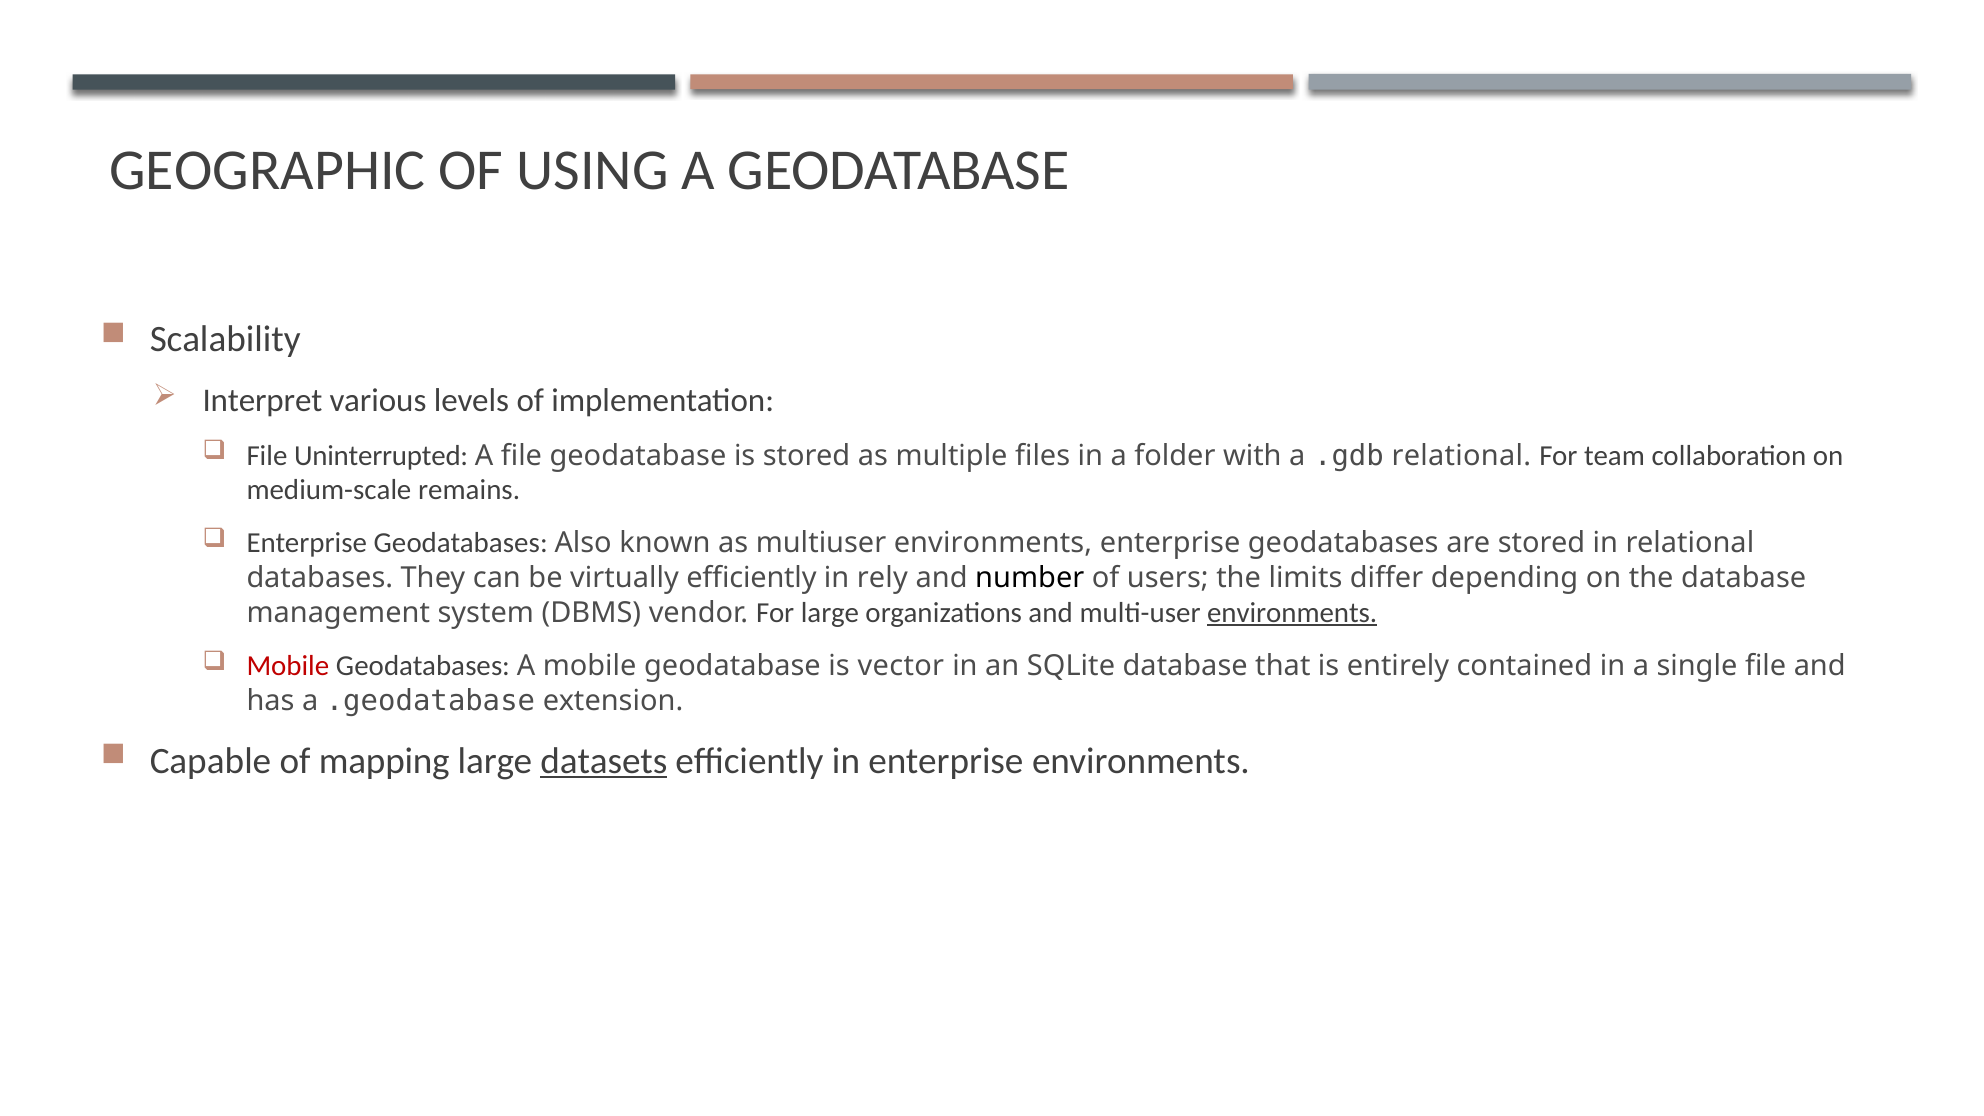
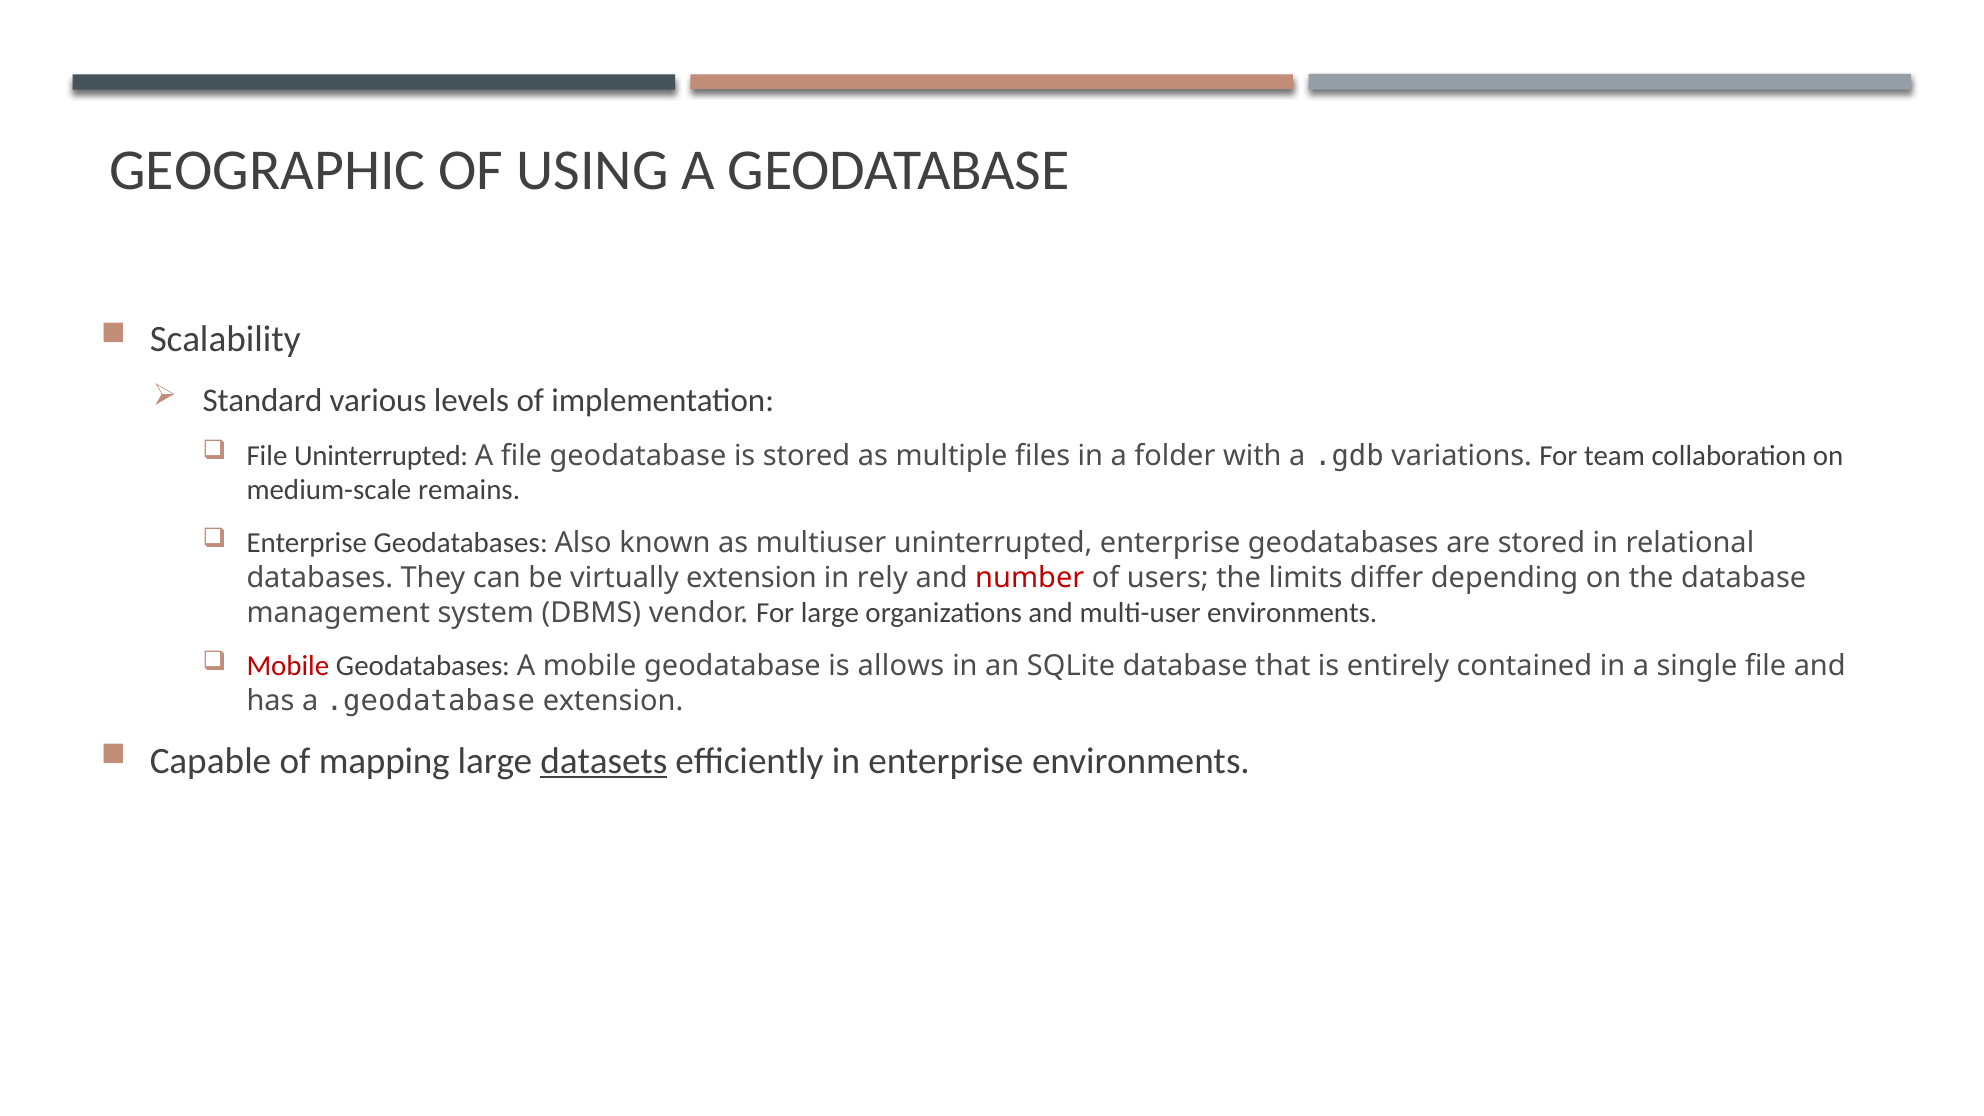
Interpret: Interpret -> Standard (263, 400)
.gdb relational: relational -> variations (1462, 455)
multiuser environments: environments -> uninterrupted (993, 543)
virtually efficiently: efficiently -> extension (751, 578)
number colour: black -> red (1030, 578)
environments underline: present -> none (1292, 613)
vector: vector -> allows (901, 666)
